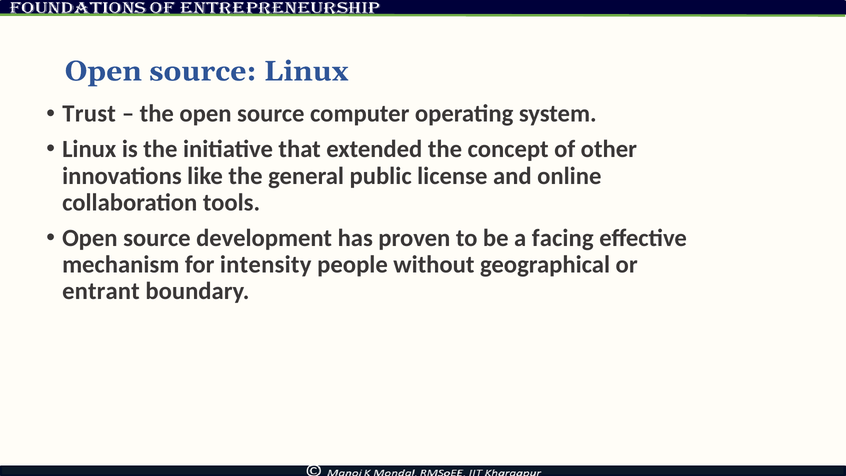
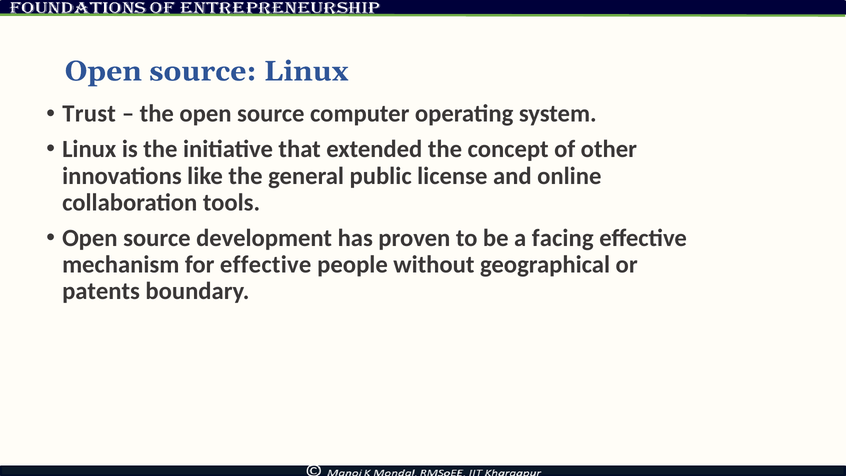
for intensity: intensity -> effective (266, 264)
entrant: entrant -> patents (101, 291)
